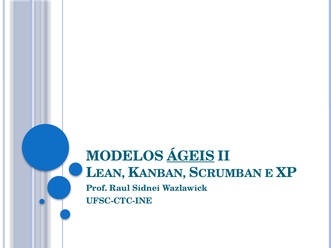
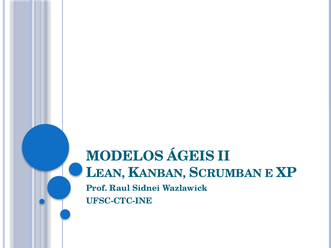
ÁGEIS underline: present -> none (191, 156)
